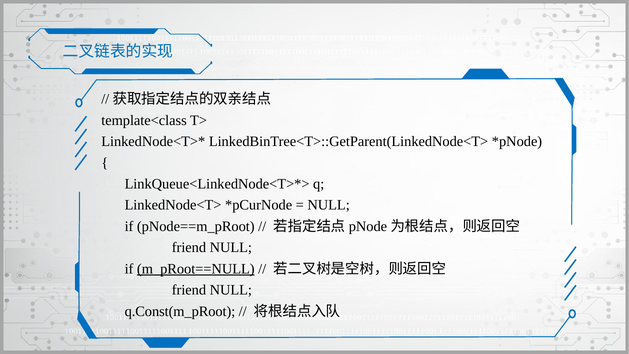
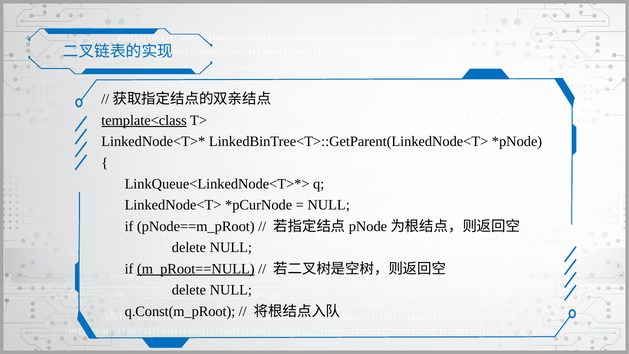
template<class underline: none -> present (144, 120)
friend: friend -> delete (189, 248)
friend: friend -> delete (189, 290)
